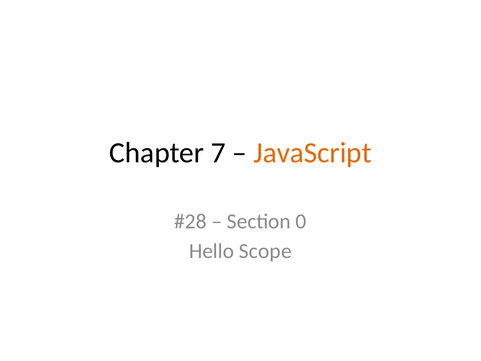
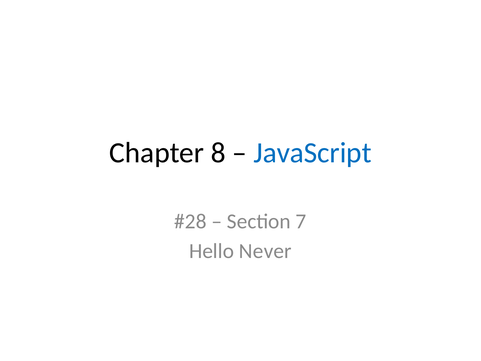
7: 7 -> 8 (218, 153)
JavaScript colour: orange -> blue (312, 153)
0: 0 -> 7 (301, 221)
Scope: Scope -> Never (265, 251)
